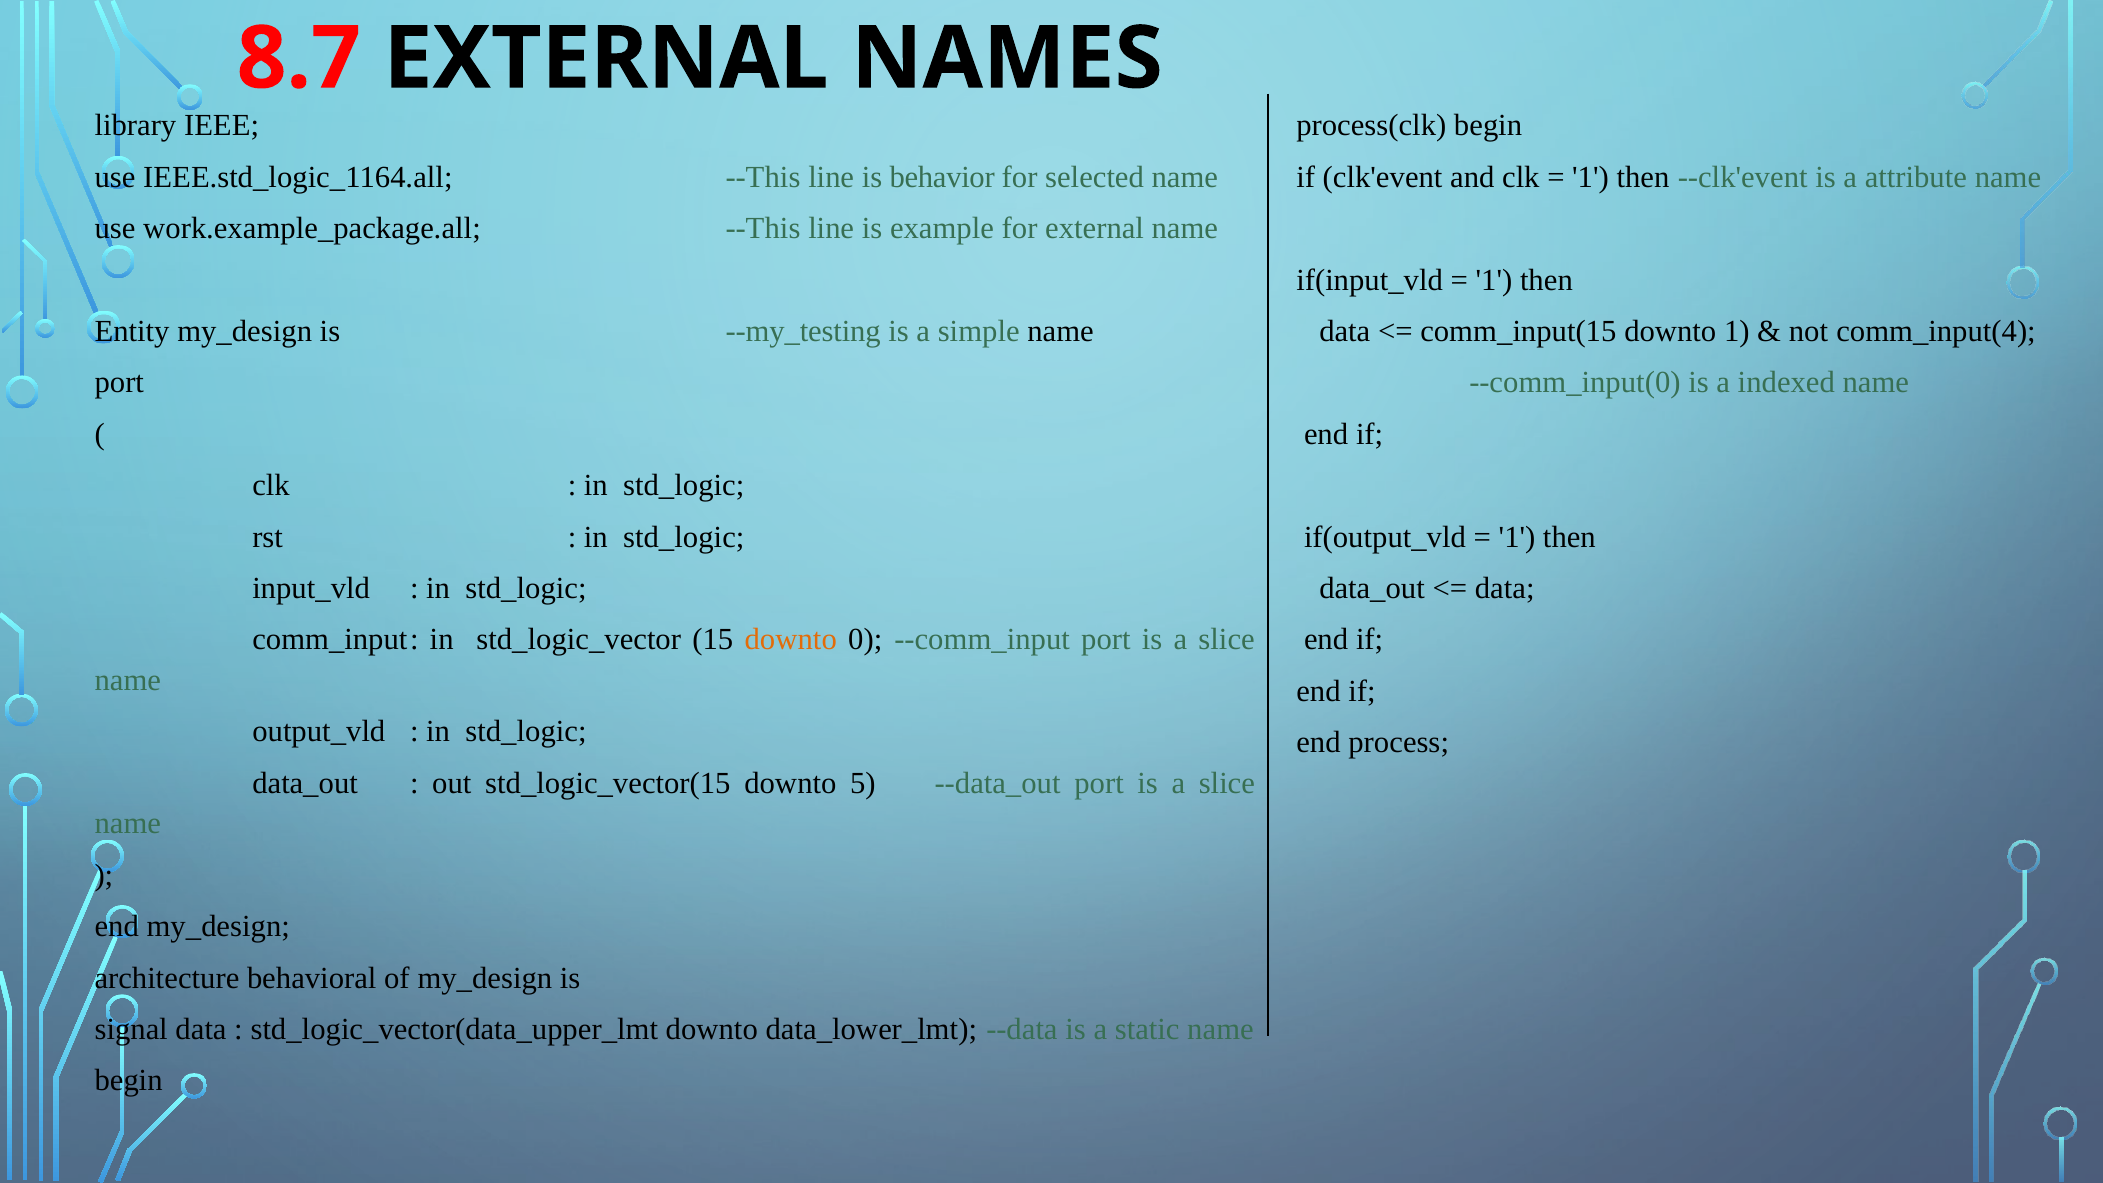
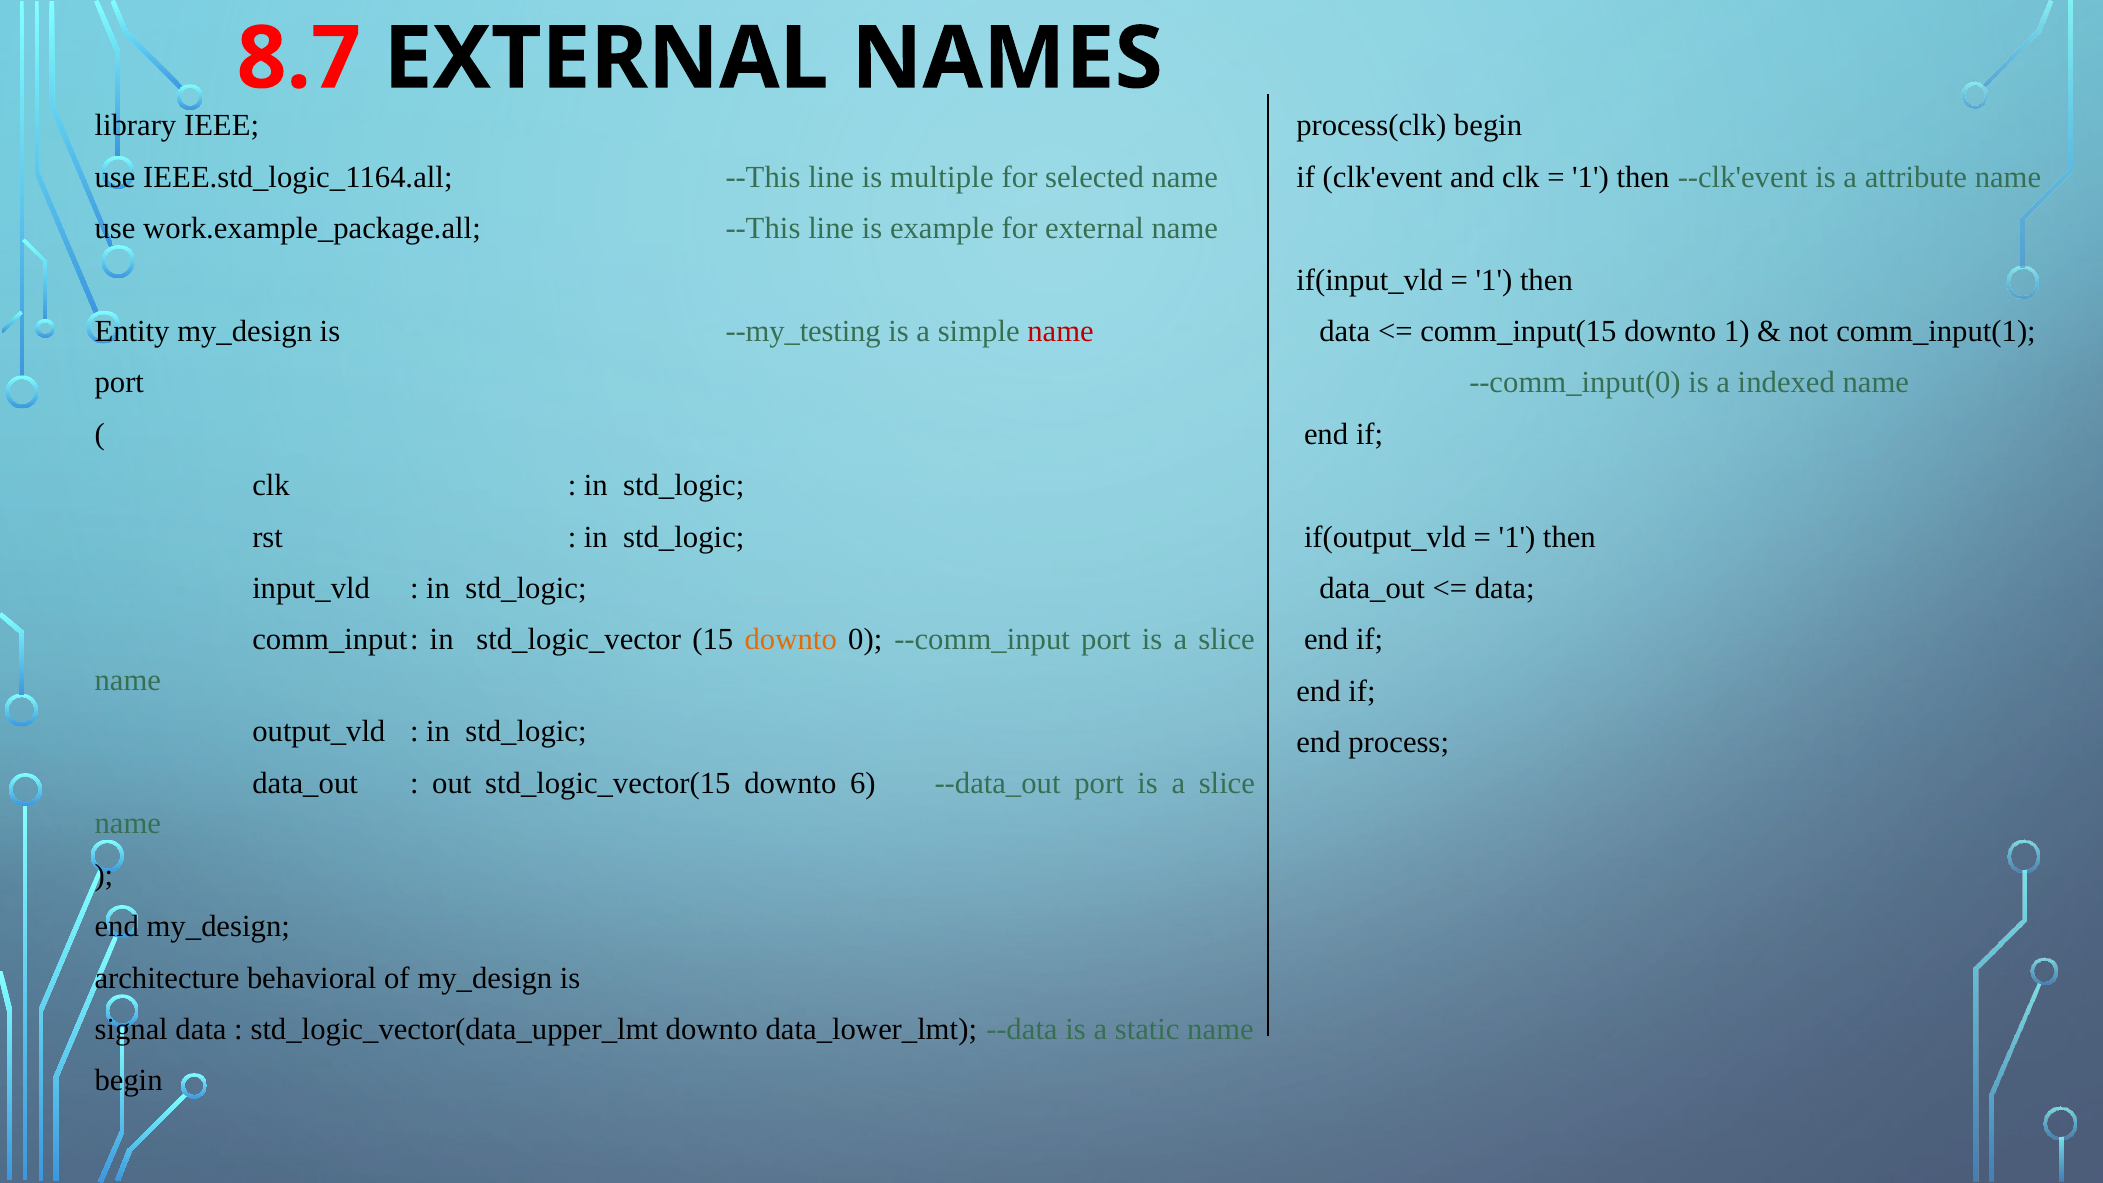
behavior: behavior -> multiple (942, 177)
name colour: black -> red (1061, 331)
comm_input(4: comm_input(4 -> comm_input(1 (1936, 331)
5: 5 -> 6 (863, 783)
